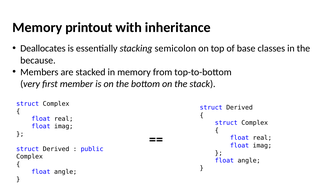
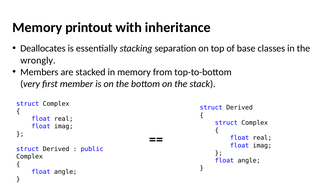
semicolon: semicolon -> separation (175, 49)
because: because -> wrongly (38, 60)
